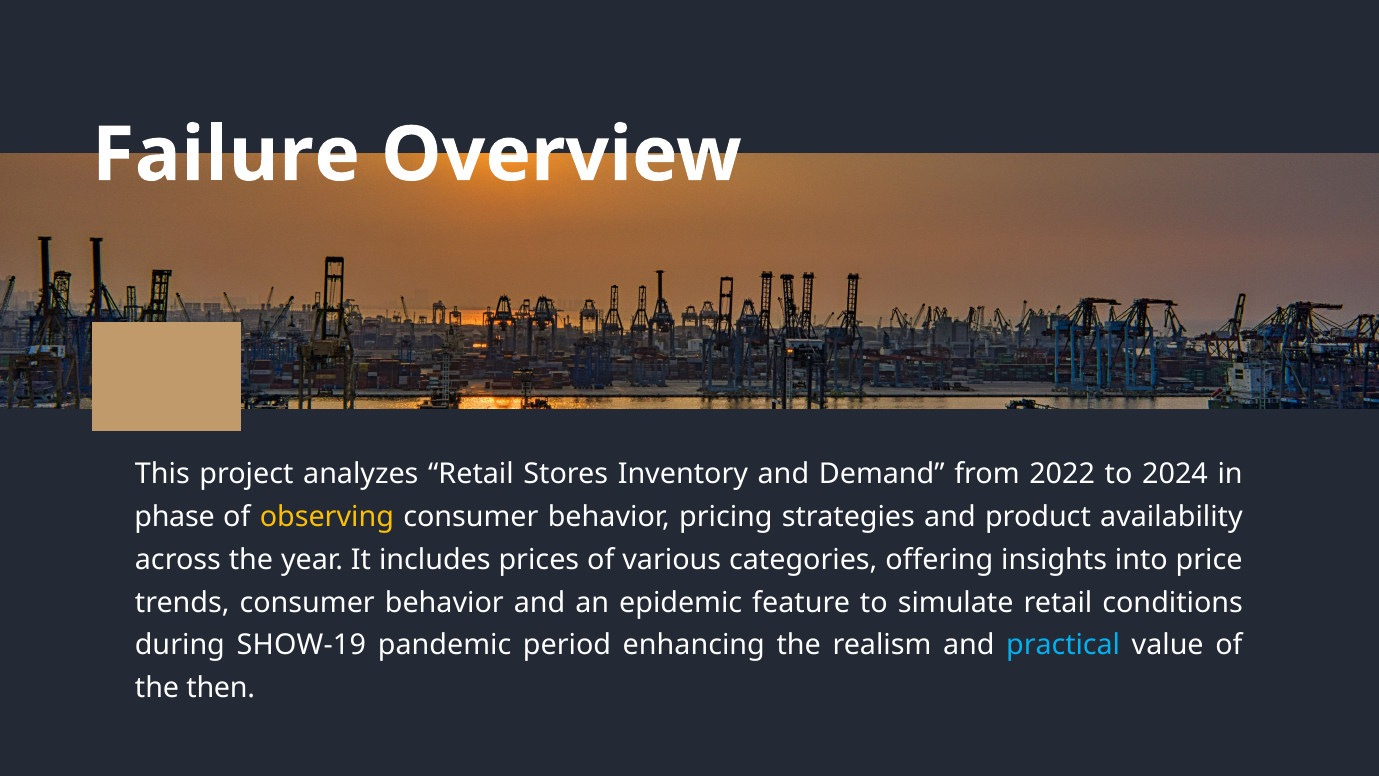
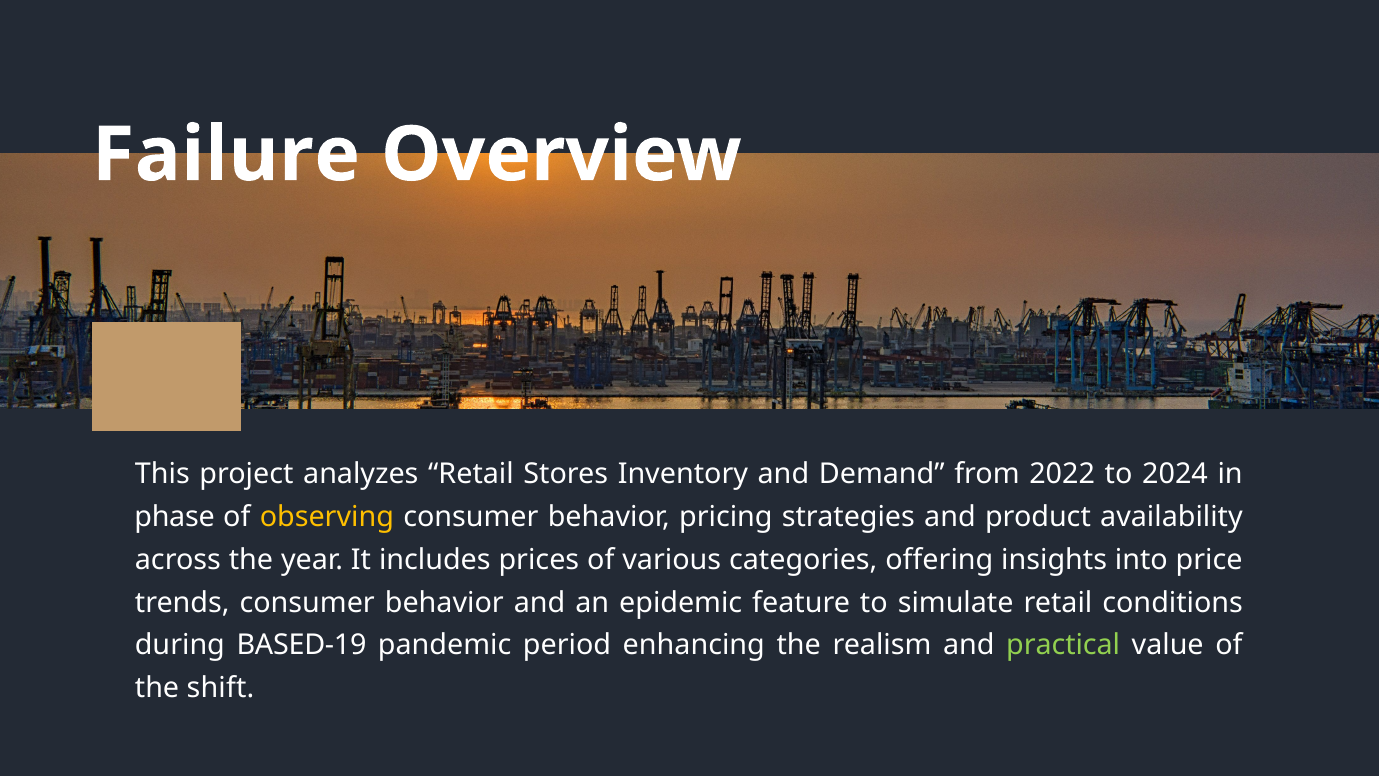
SHOW-19: SHOW-19 -> BASED-19 (302, 645)
practical colour: light blue -> light green (1063, 645)
then: then -> shift (220, 688)
